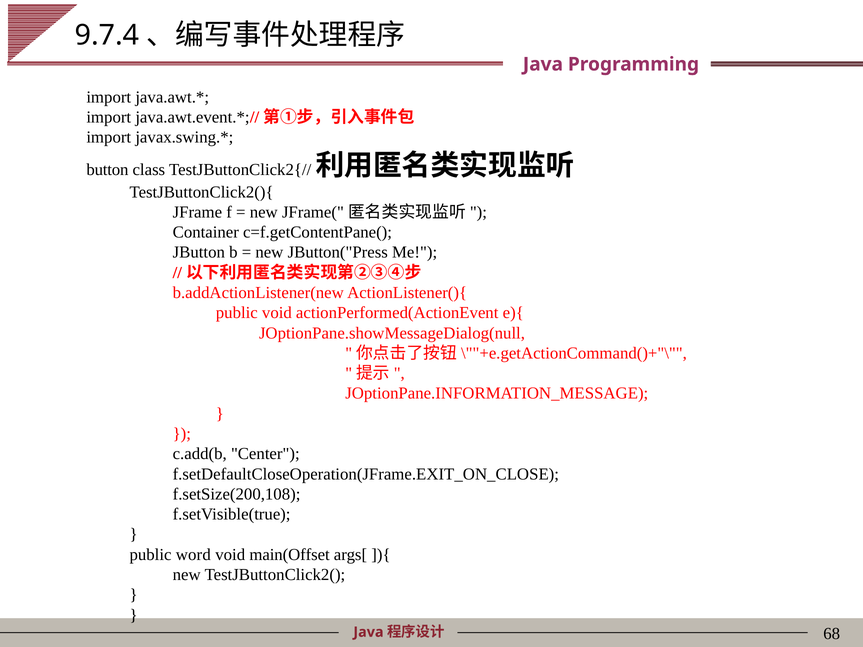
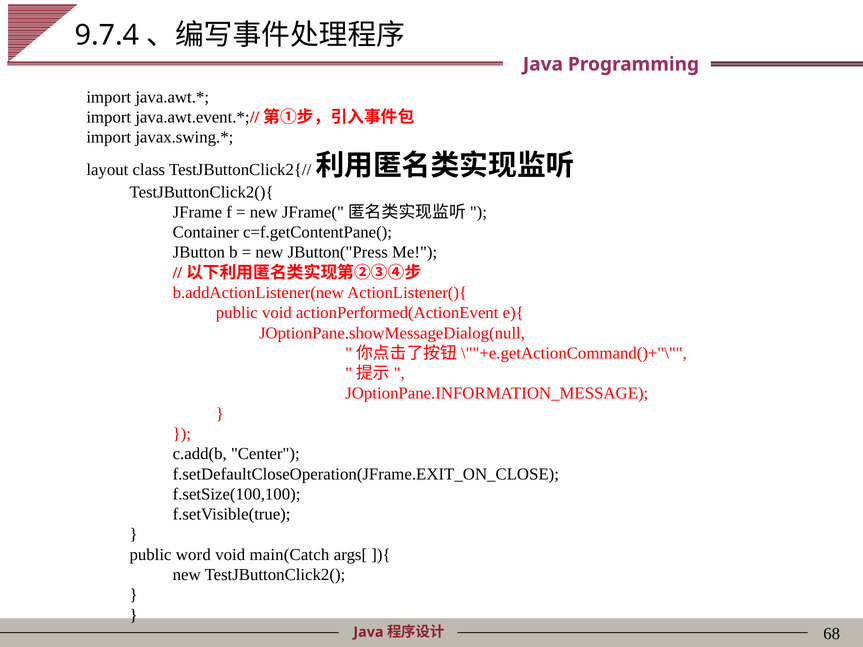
button: button -> layout (107, 170)
f.setSize(200,108: f.setSize(200,108 -> f.setSize(100,100 (237, 494)
main(Offset: main(Offset -> main(Catch (289, 555)
